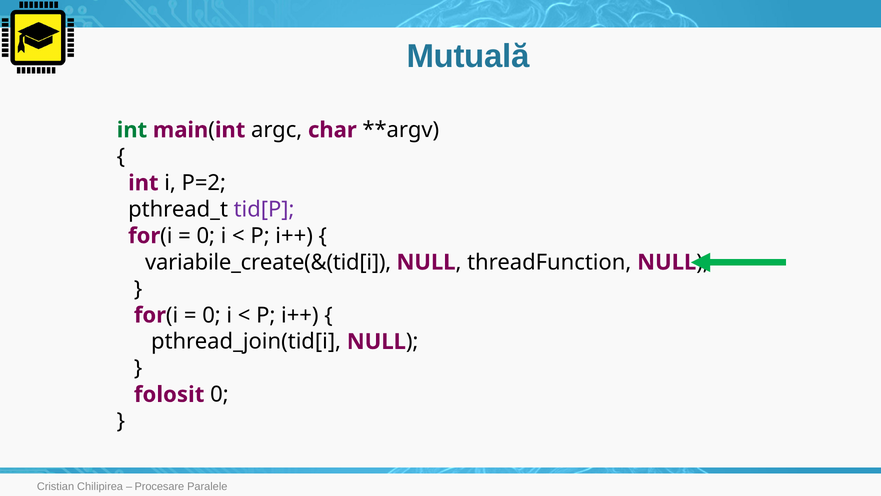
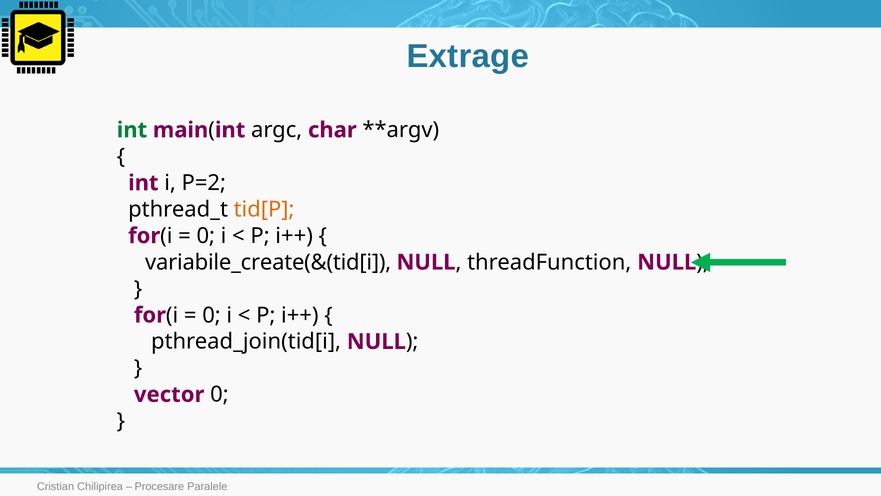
Mutuală: Mutuală -> Extrage (468, 56)
tid[P colour: purple -> orange (264, 209)
folosit: folosit -> vector (169, 394)
